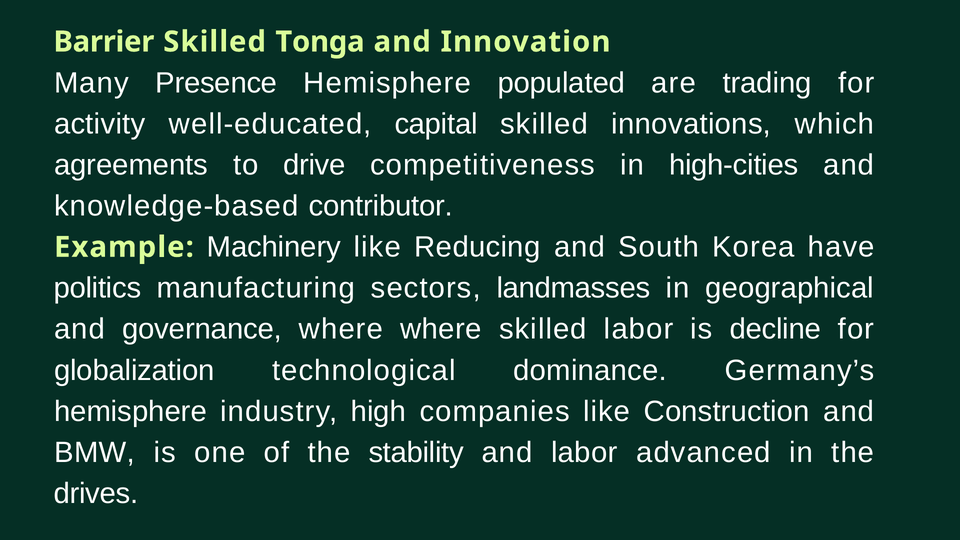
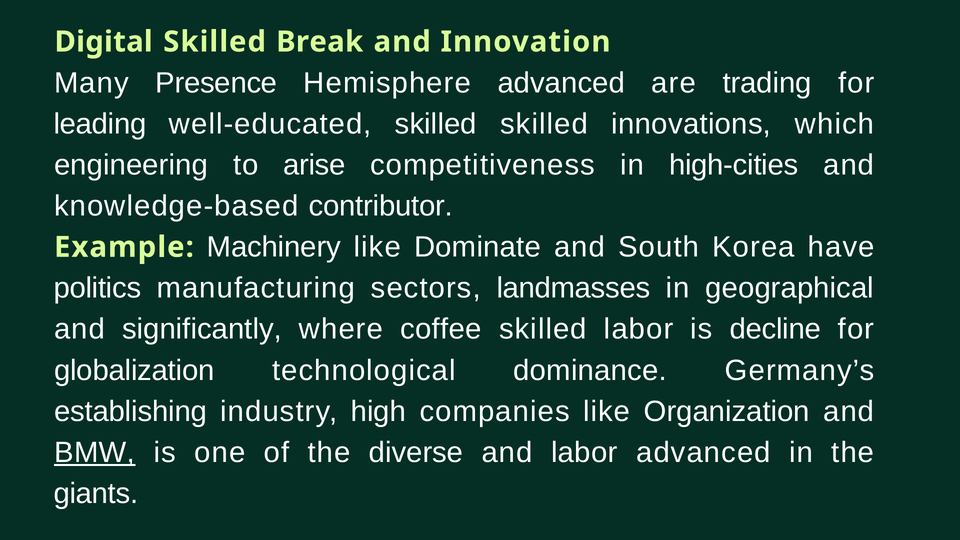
Barrier: Barrier -> Digital (104, 42)
Tonga: Tonga -> Break (320, 42)
Hemisphere populated: populated -> advanced (561, 83)
activity: activity -> leading (100, 124)
well-educated capital: capital -> skilled (436, 124)
agreements: agreements -> engineering (131, 165)
drive: drive -> arise (314, 165)
Reducing: Reducing -> Dominate (477, 247)
governance: governance -> significantly (202, 329)
where where: where -> coffee (441, 329)
hemisphere: hemisphere -> establishing (131, 411)
Construction: Construction -> Organization (727, 411)
BMW underline: none -> present (95, 452)
stability: stability -> diverse (416, 452)
drives: drives -> giants (96, 494)
